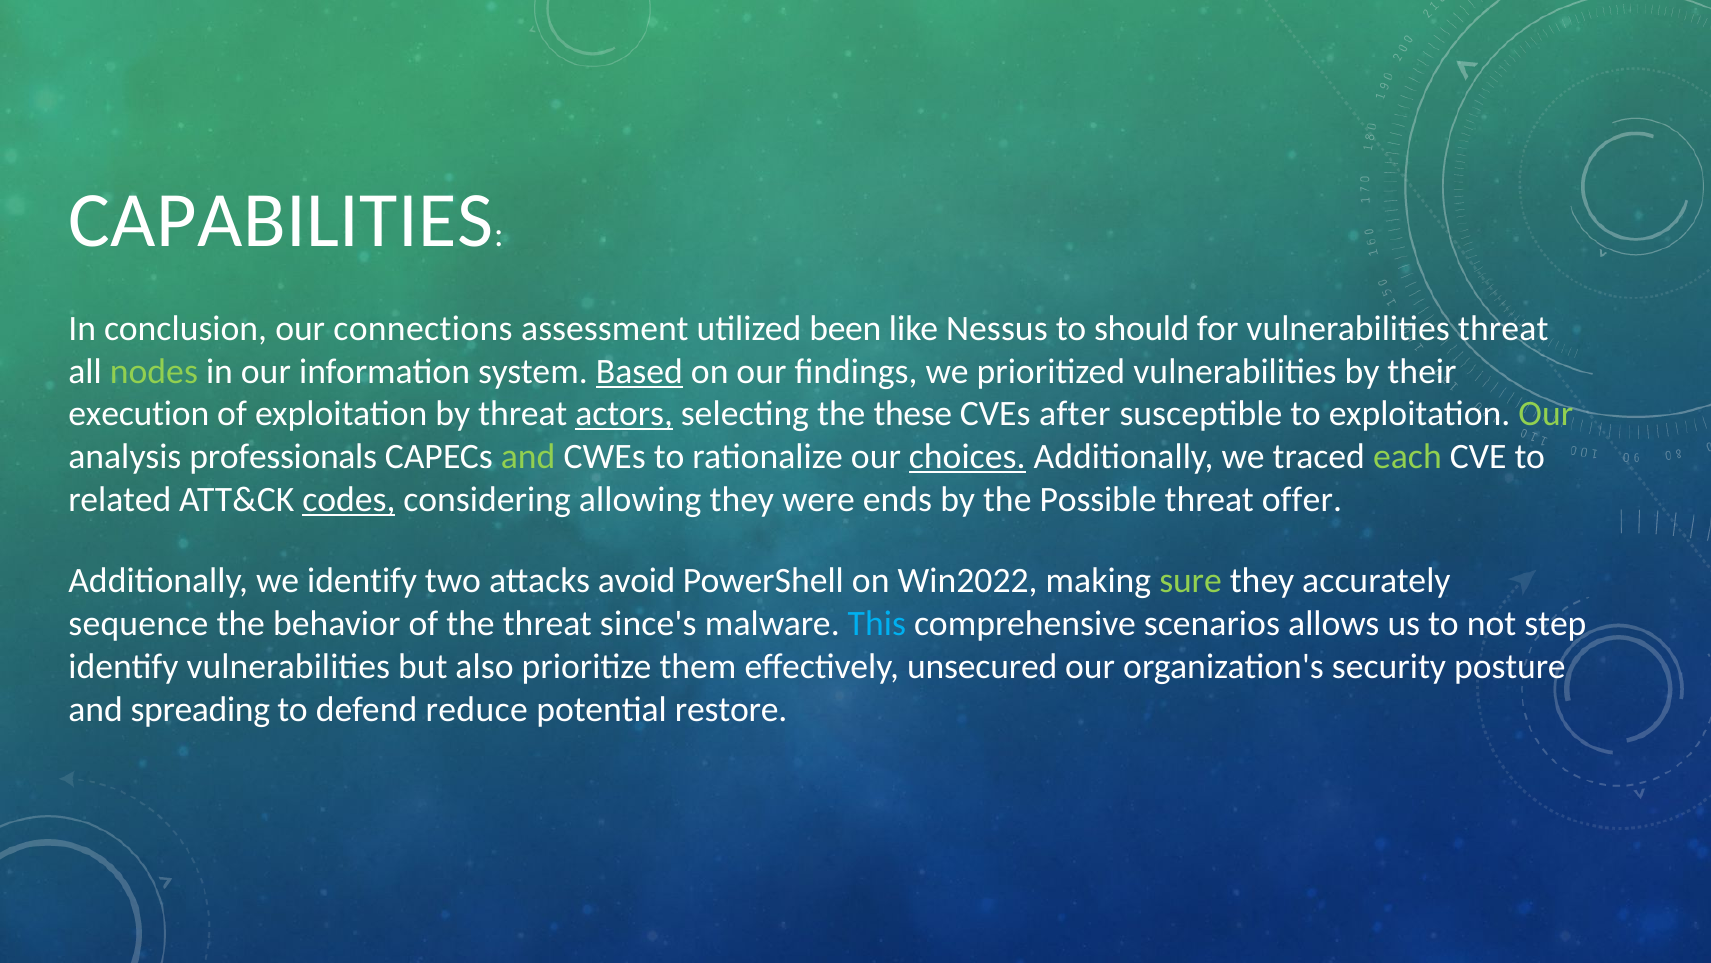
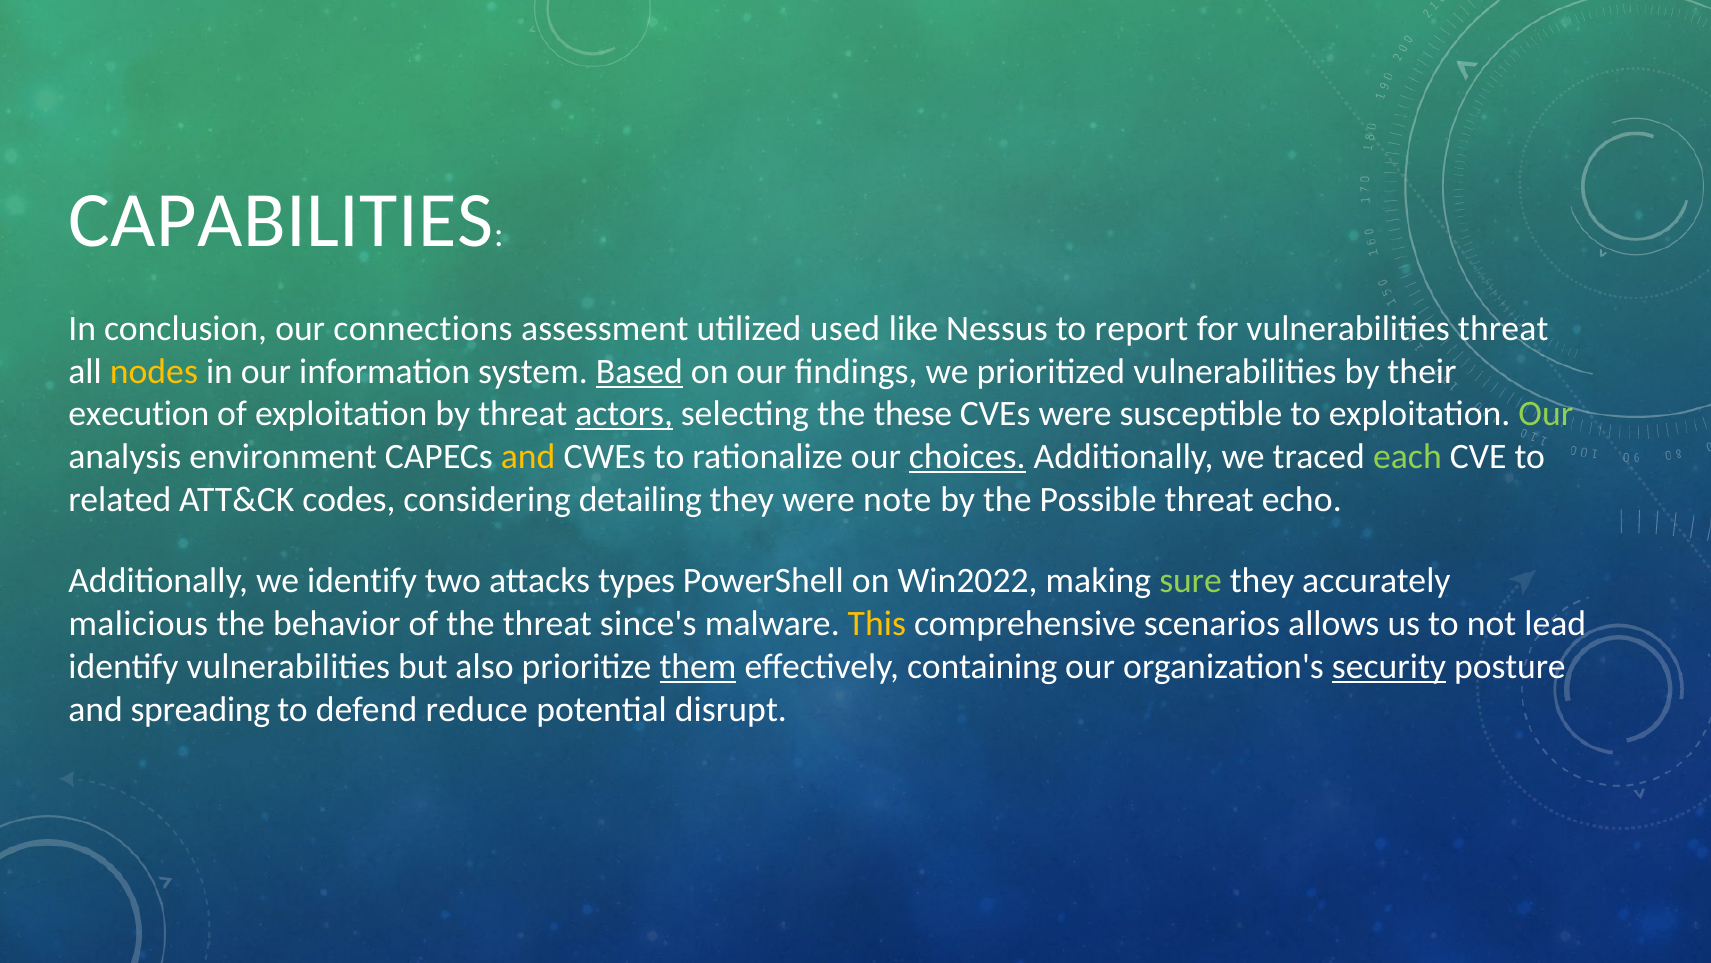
been: been -> used (845, 328)
should: should -> report (1141, 328)
nodes colour: light green -> yellow (154, 371)
CVEs after: after -> were (1075, 414)
professionals: professionals -> environment (283, 457)
and colour: light green -> yellow (528, 457)
codes underline: present -> none (349, 499)
allowing: allowing -> detailing (640, 499)
ends: ends -> note (897, 499)
offer: offer -> echo (1302, 499)
avoid: avoid -> types (637, 581)
sequence: sequence -> malicious (138, 623)
This colour: light blue -> yellow (877, 623)
step: step -> lead (1555, 623)
them underline: none -> present (698, 666)
unsecured: unsecured -> containing (982, 666)
security underline: none -> present (1389, 666)
restore: restore -> disrupt (731, 709)
